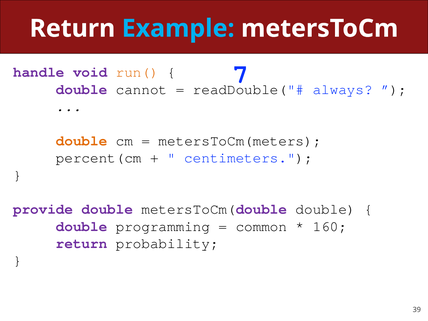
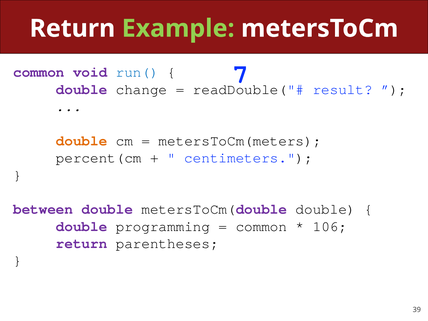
Example colour: light blue -> light green (178, 28)
handle: handle -> common (39, 72)
run( colour: orange -> blue (137, 72)
cannot: cannot -> change (142, 89)
always: always -> result (343, 89)
provide: provide -> between (43, 209)
160: 160 -> 106 (330, 226)
probability: probability -> parentheses (167, 243)
